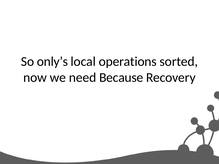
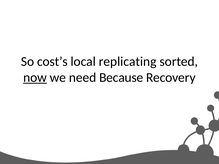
only’s: only’s -> cost’s (52, 62)
operations: operations -> replicating (128, 62)
now underline: none -> present (35, 78)
